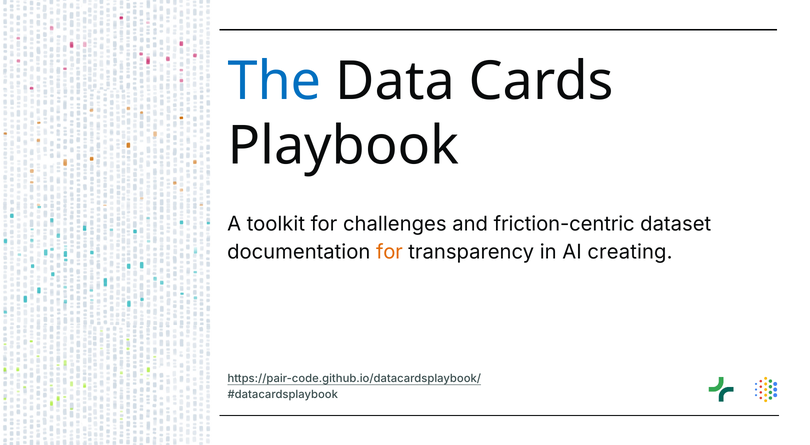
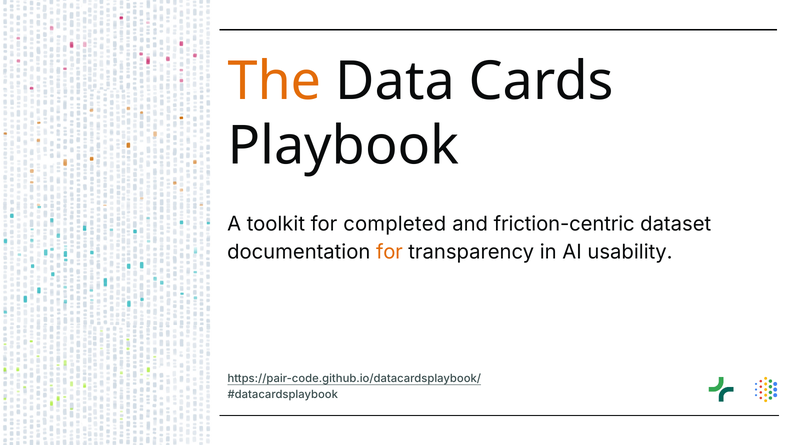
The colour: blue -> orange (274, 81)
challenges: challenges -> completed (395, 224)
creating: creating -> usability (630, 252)
